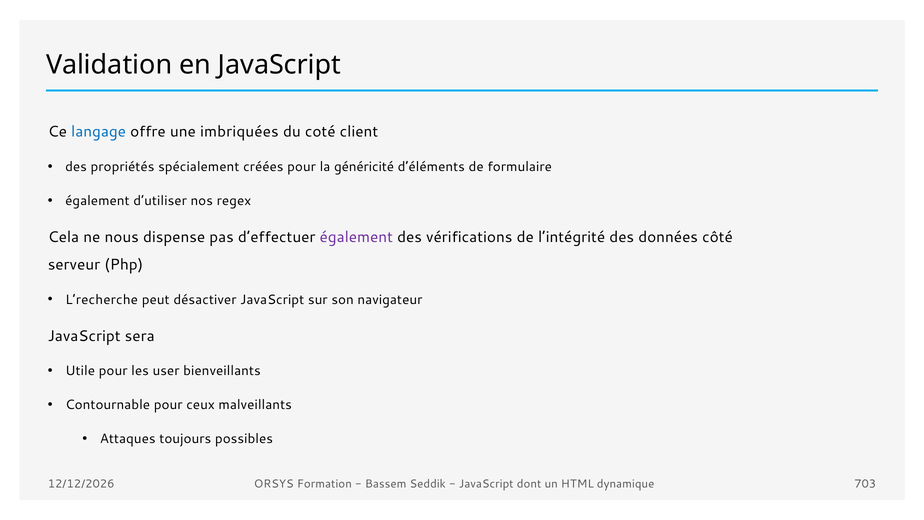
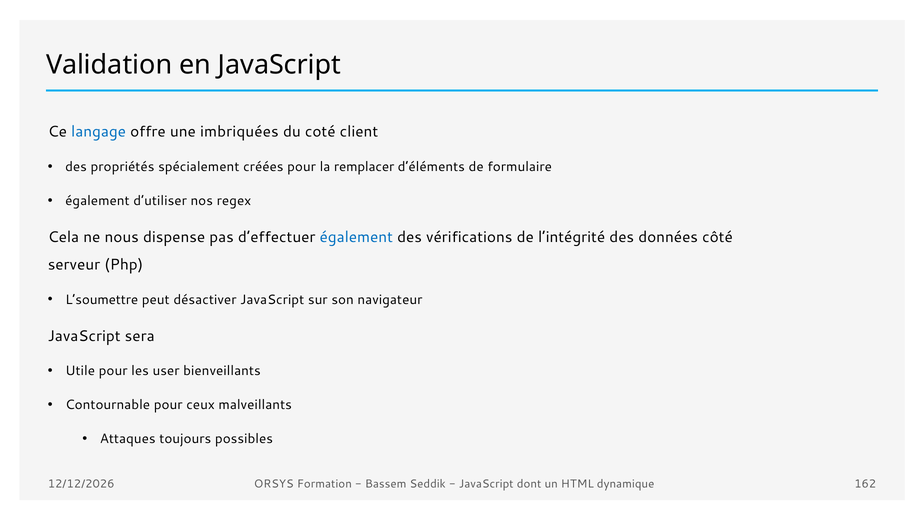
généricité: généricité -> remplacer (364, 167)
également colour: purple -> blue (356, 237)
L’recherche: L’recherche -> L’soumettre (102, 300)
703: 703 -> 162 (865, 484)
